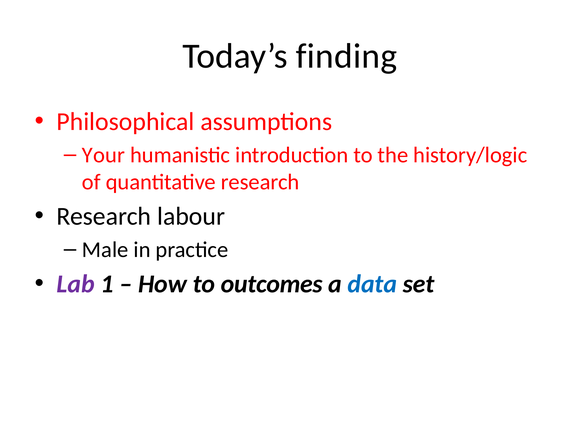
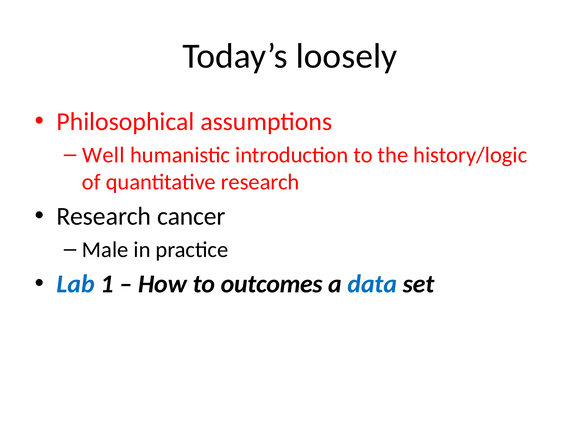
finding: finding -> loosely (346, 56)
Your: Your -> Well (103, 155)
labour: labour -> cancer (191, 216)
Lab colour: purple -> blue (76, 284)
